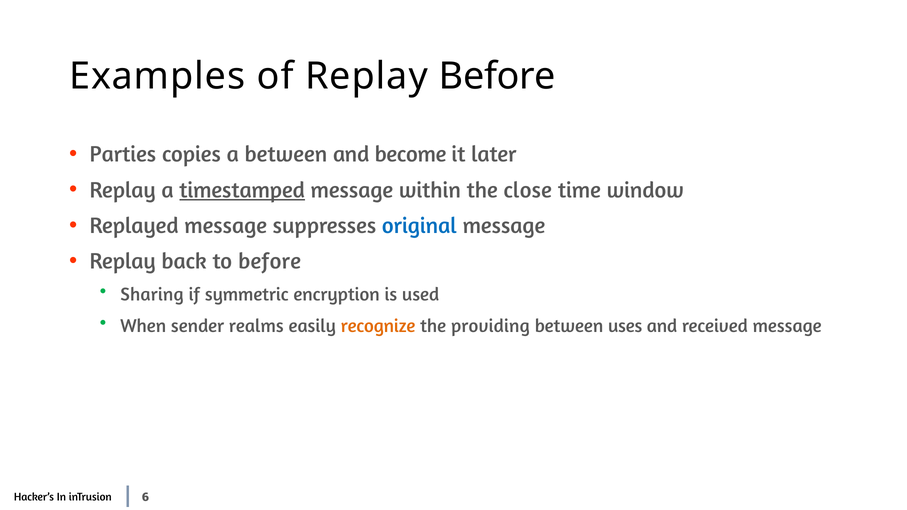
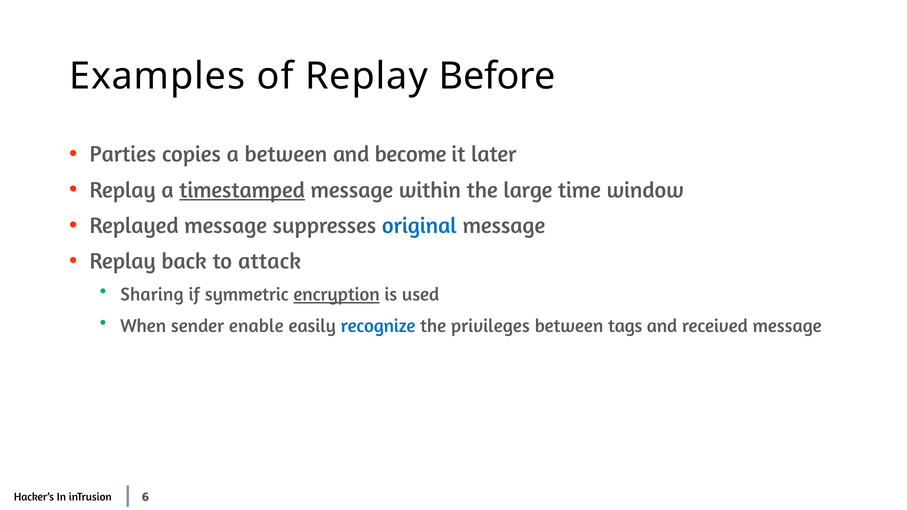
close: close -> large (528, 190)
to before: before -> attack (270, 262)
encryption underline: none -> present (337, 295)
realms: realms -> enable (256, 326)
recognize colour: orange -> blue (378, 326)
providing: providing -> privileges (490, 326)
uses: uses -> tags (625, 326)
